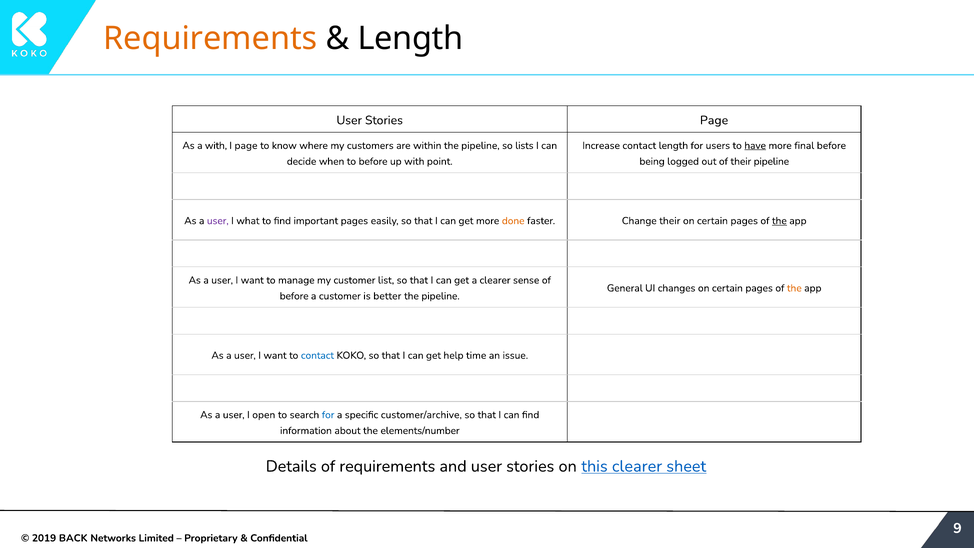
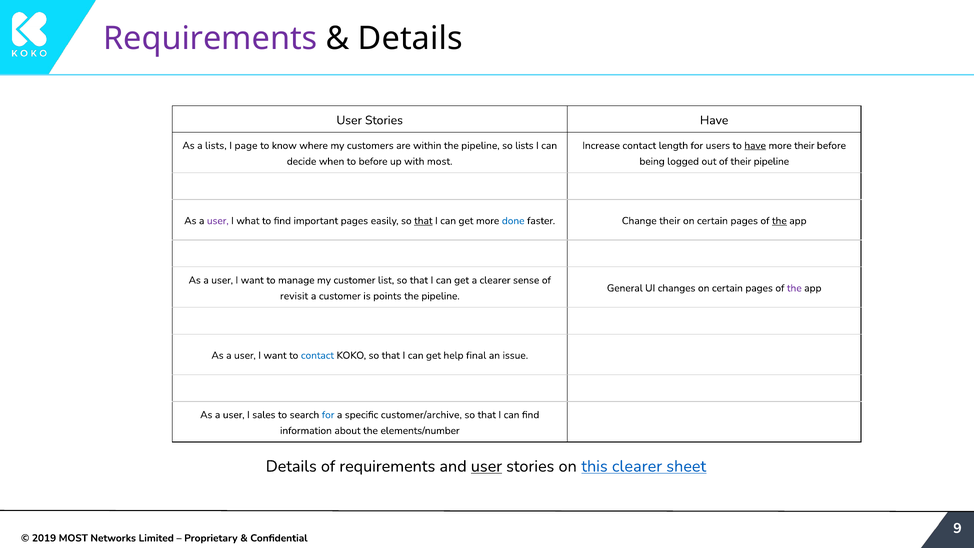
Requirements colour: orange -> purple (210, 38)
Length: Length -> Details (410, 38)
Stories Page: Page -> Have (714, 120)
a with: with -> lists (216, 146)
more final: final -> their (804, 146)
with point: point -> most (440, 161)
that underline: none -> present (423, 221)
done colour: orange -> blue (513, 221)
the colour: orange -> purple (794, 288)
before: before -> revisit (294, 296)
better: better -> points (387, 296)
time: time -> final (476, 355)
open: open -> sales (264, 415)
user underline: none -> present (486, 466)
BACK: BACK -> MOST (73, 538)
